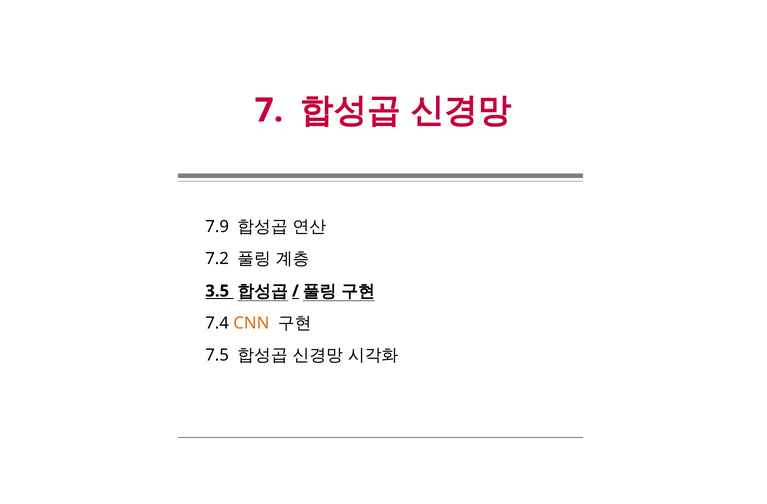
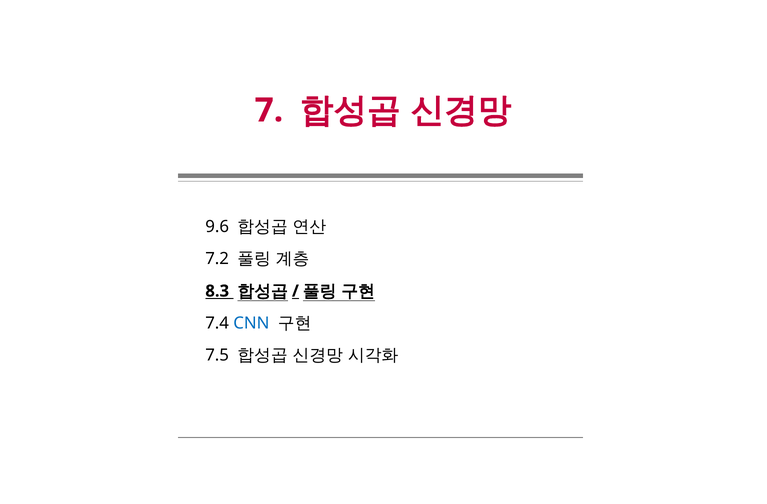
7.9: 7.9 -> 9.6 (217, 227)
3.5: 3.5 -> 8.3 (217, 291)
CNN colour: orange -> blue (251, 323)
